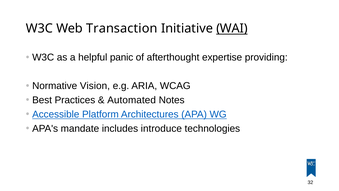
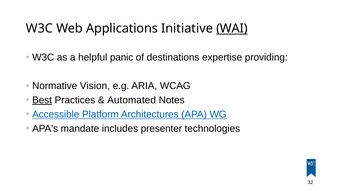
Transaction: Transaction -> Applications (122, 28)
afterthought: afterthought -> destinations (173, 57)
Best underline: none -> present (42, 100)
introduce: introduce -> presenter (161, 128)
